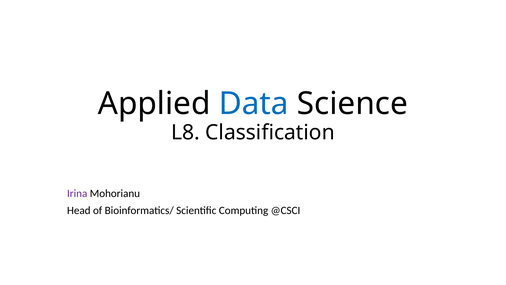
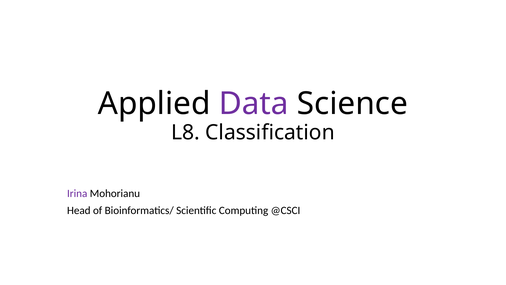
Data colour: blue -> purple (254, 104)
